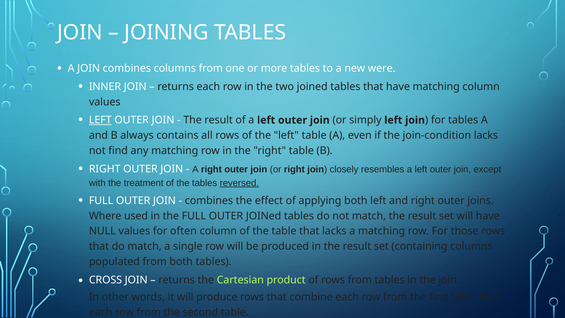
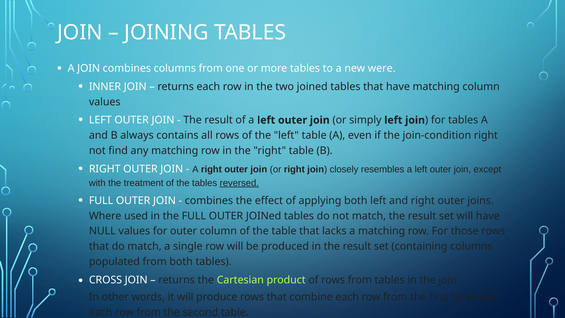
LEFT underline: present -> none (100, 120)
join-condition lacks: lacks -> right (486, 135)
for often: often -> outer (184, 231)
